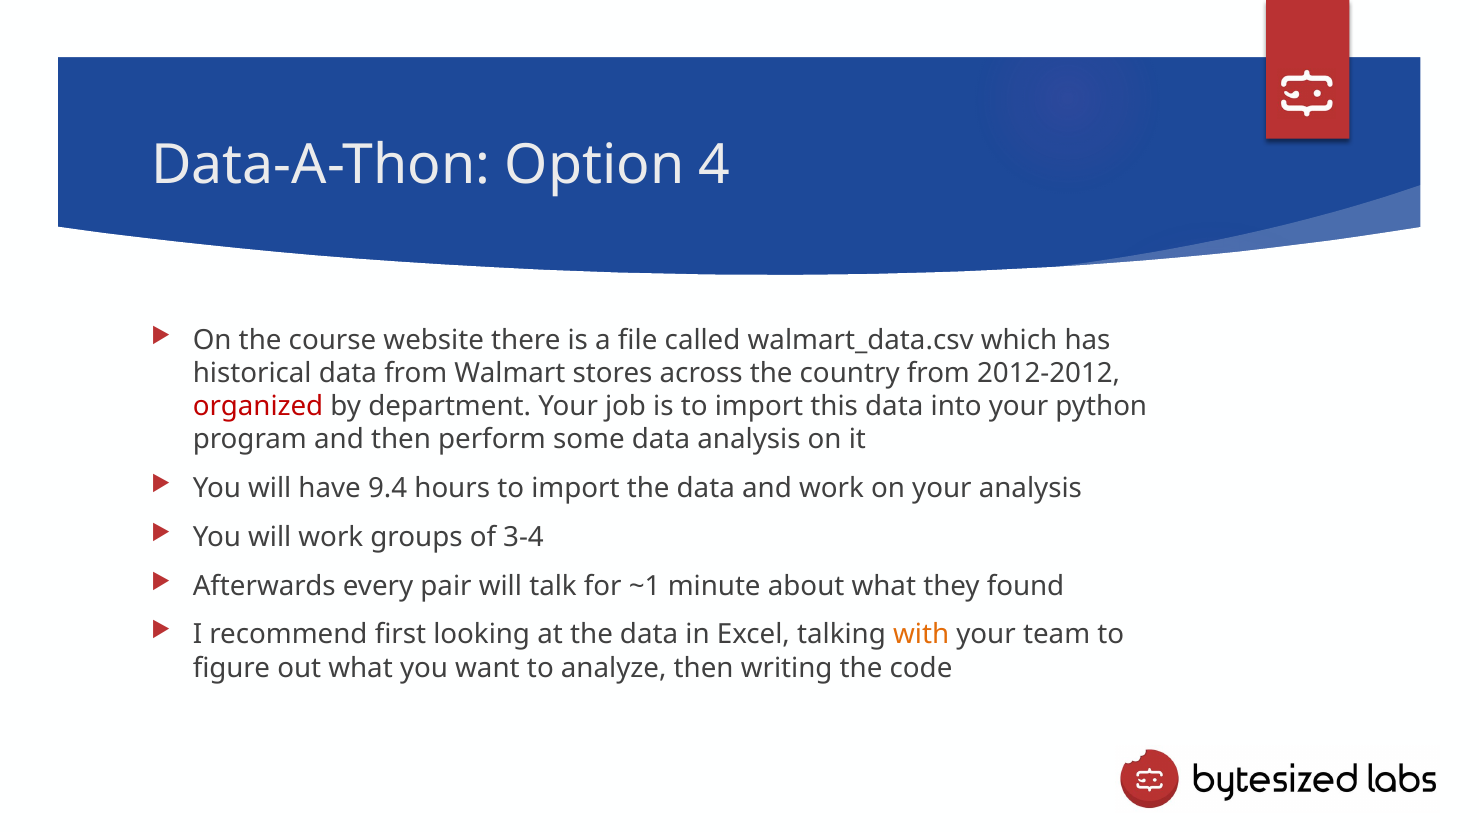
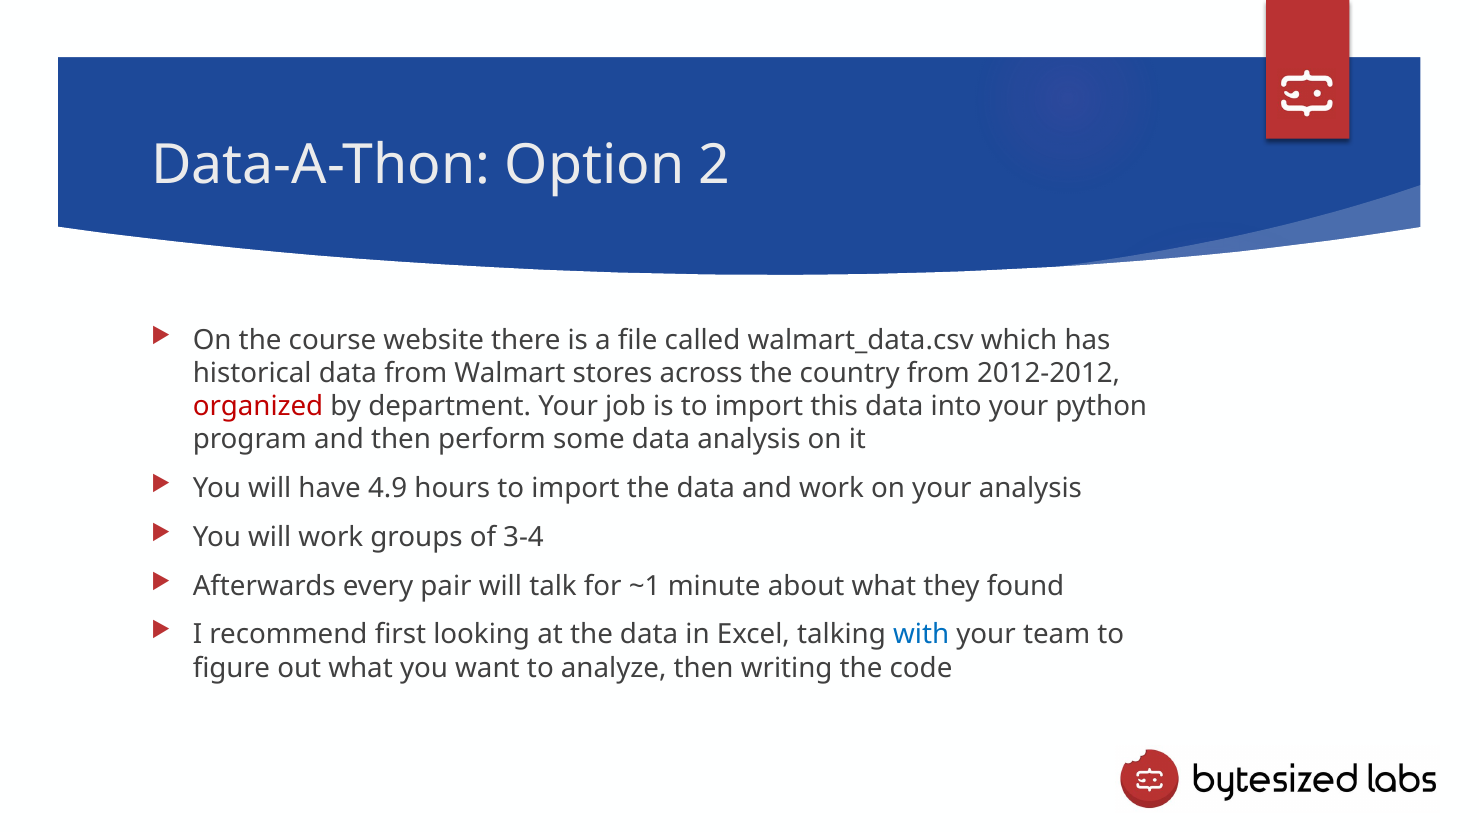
4: 4 -> 2 (715, 165)
9.4: 9.4 -> 4.9 (388, 488)
with colour: orange -> blue (921, 635)
